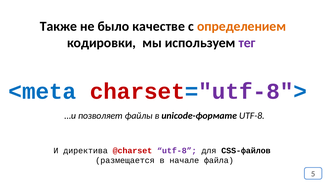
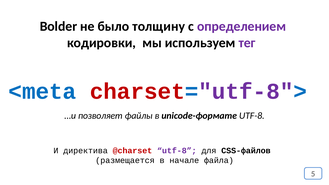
Также: Также -> Bolder (58, 26)
качестве: качестве -> толщину (159, 26)
определением colour: orange -> purple (242, 26)
